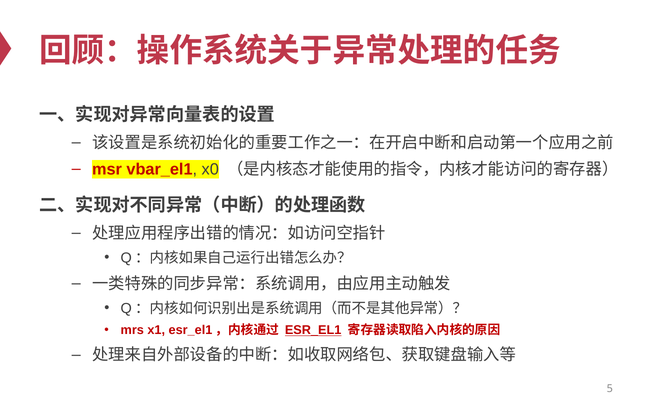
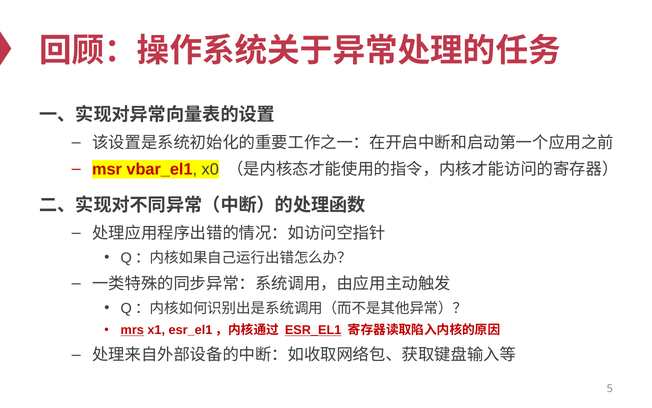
mrs underline: none -> present (132, 330)
